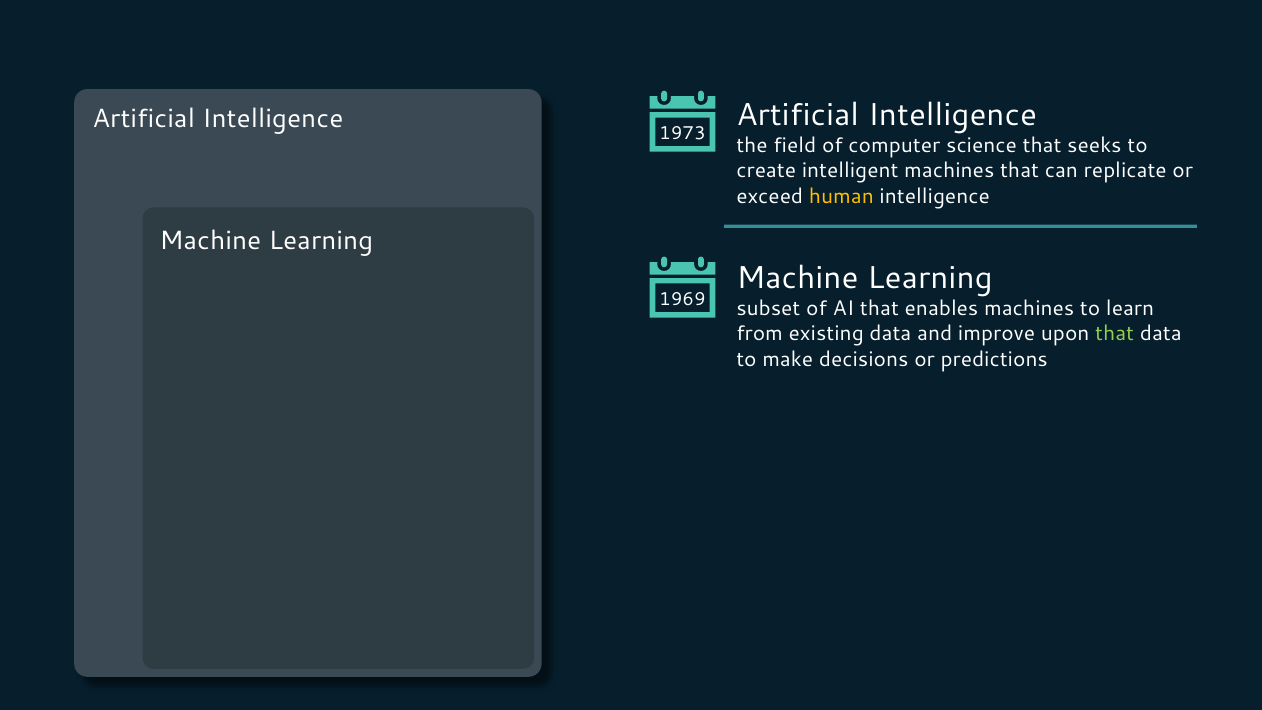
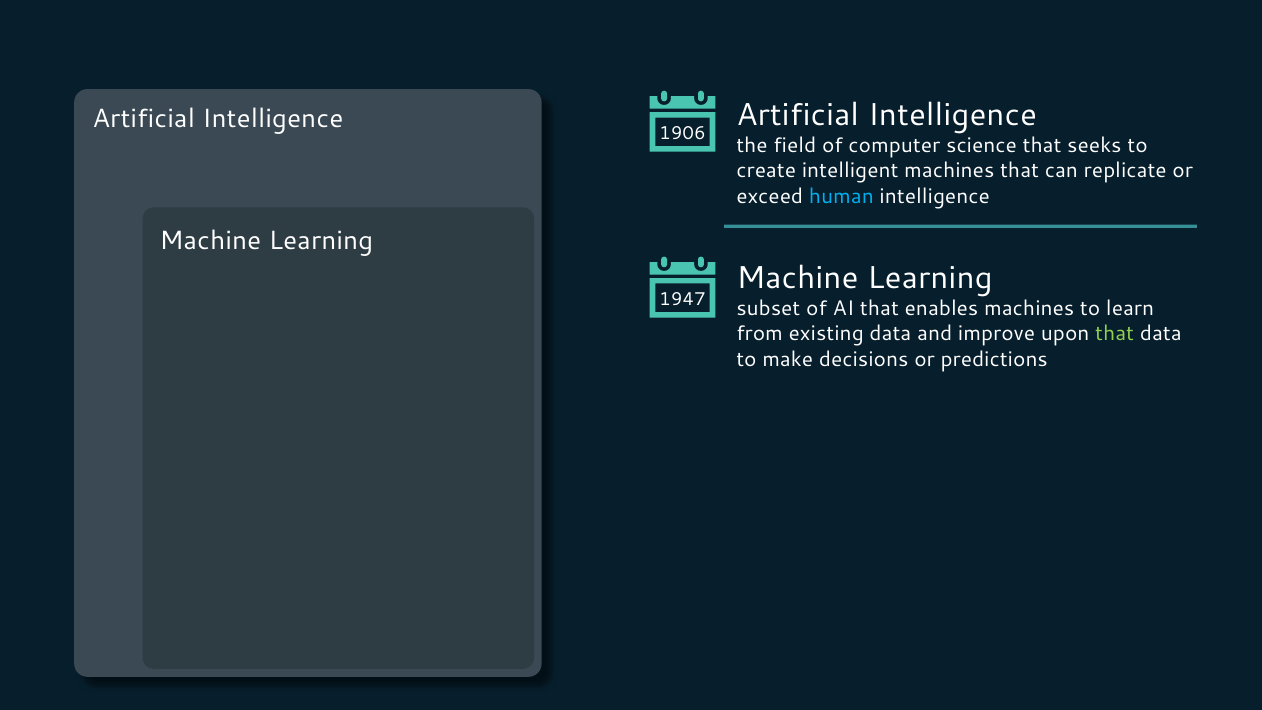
1973: 1973 -> 1906 (682, 133)
human colour: yellow -> light blue (841, 196)
1969: 1969 -> 1947 (682, 299)
